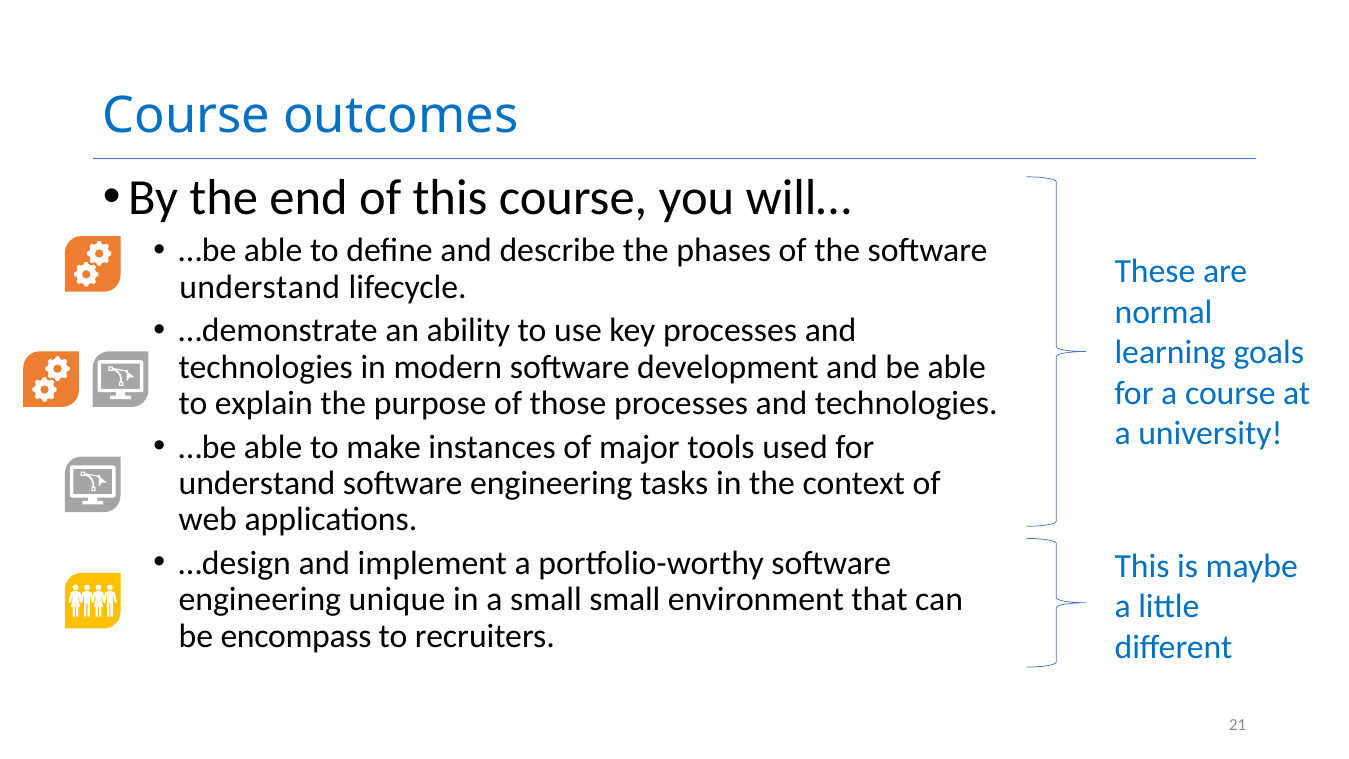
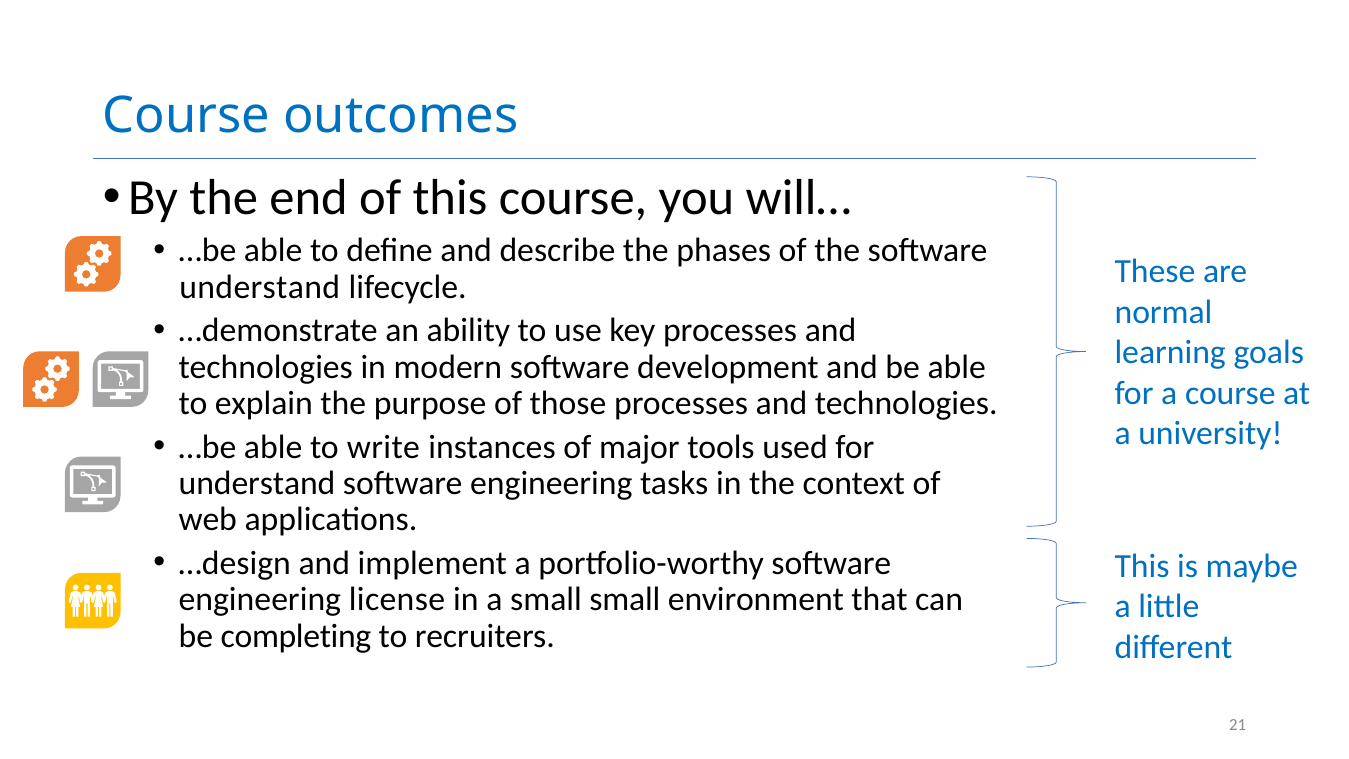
make: make -> write (383, 447)
unique: unique -> license (397, 599)
encompass: encompass -> completing (296, 636)
